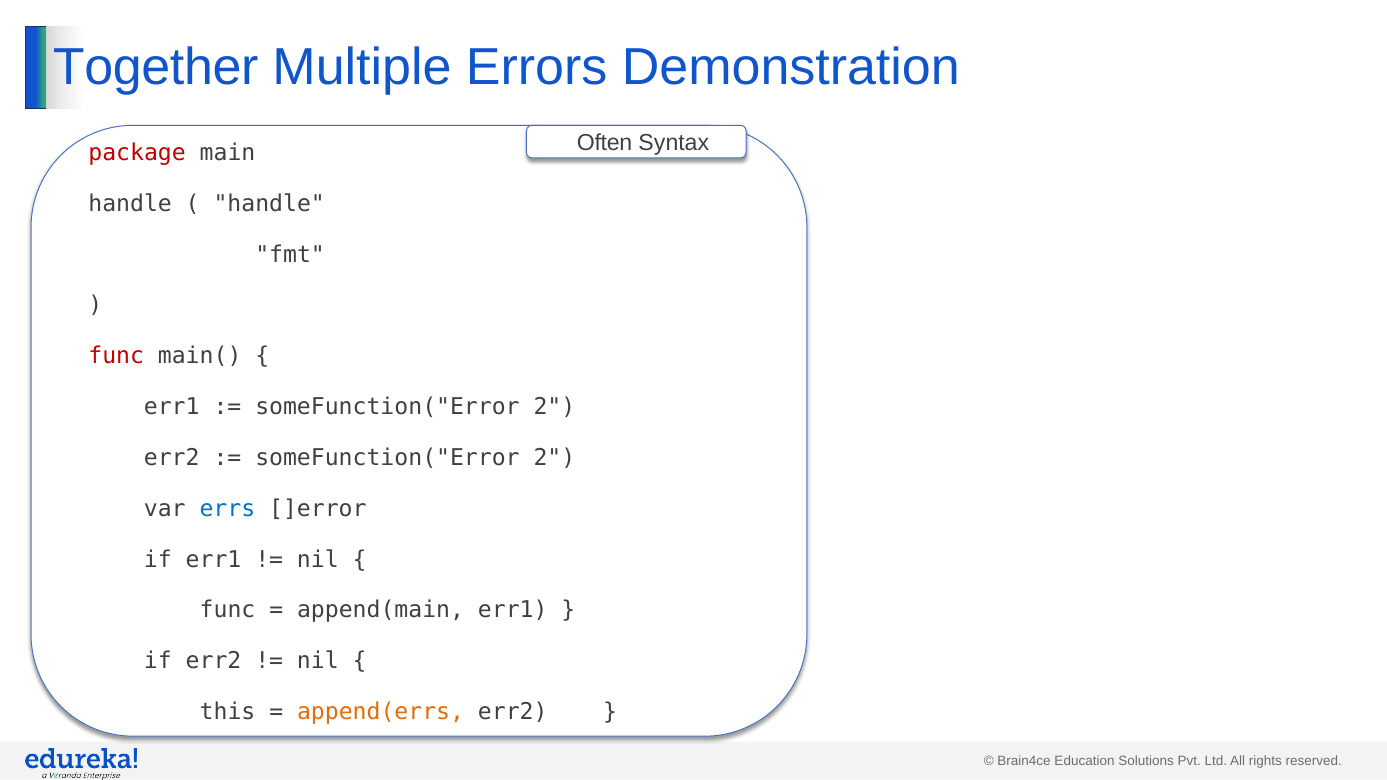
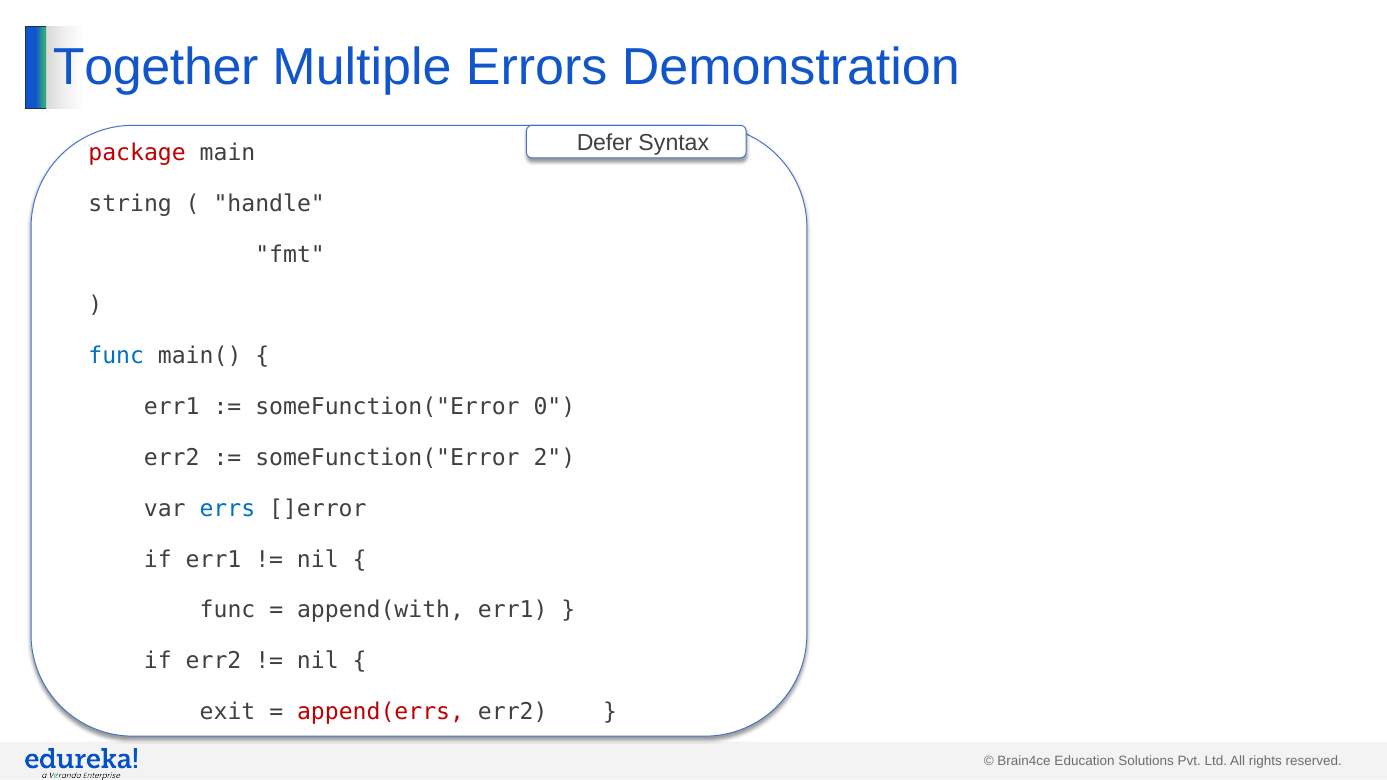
Often: Often -> Defer (605, 143)
handle: handle -> string (130, 204)
func colour: red -> blue (116, 356)
2: 2 -> 0 (554, 407)
append(main: append(main -> append(with (381, 610)
this: this -> exit (228, 712)
append(errs colour: orange -> red (381, 712)
